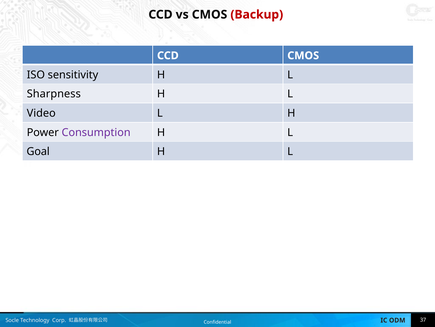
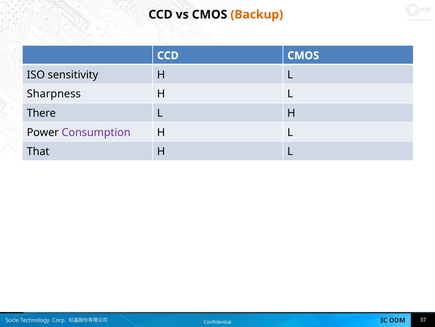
Backup colour: red -> orange (257, 15)
Video: Video -> There (41, 113)
Goal: Goal -> That (38, 151)
